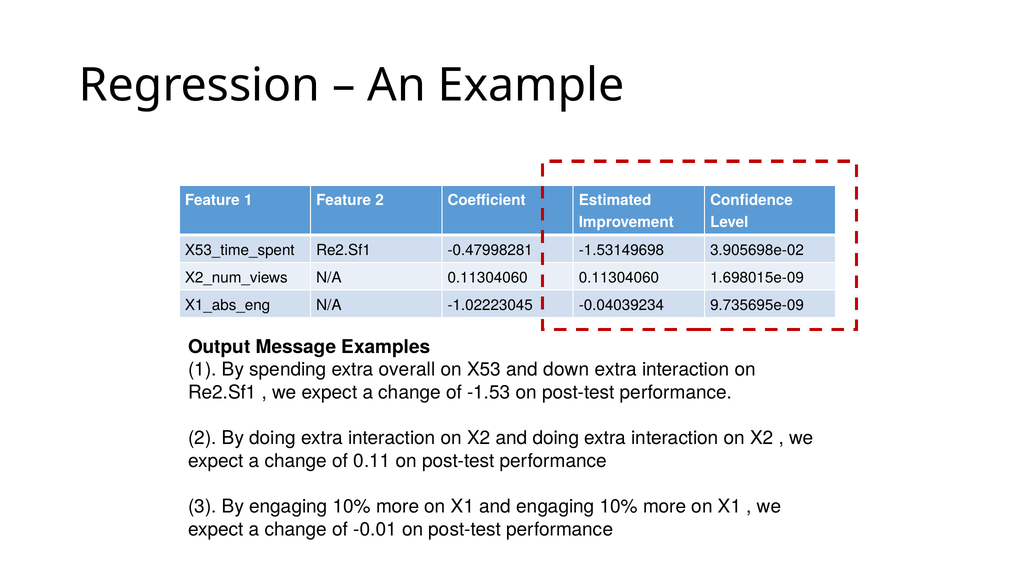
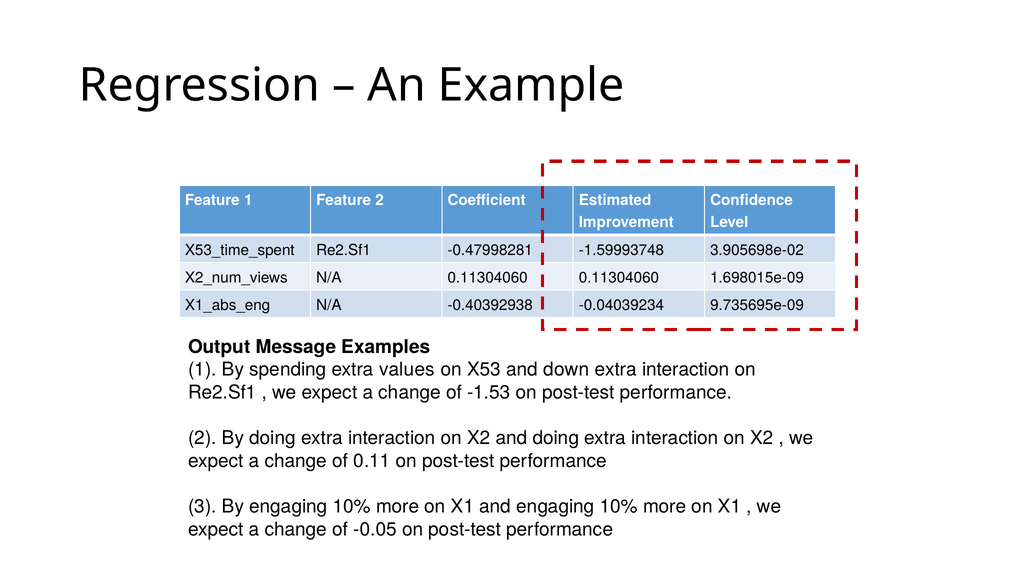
-1.53149698: -1.53149698 -> -1.59993748 (621, 250)
-1.02223045: -1.02223045 -> -0.40392938 (490, 305)
overall: overall -> values (407, 370)
-0.01: -0.01 -> -0.05 (375, 529)
